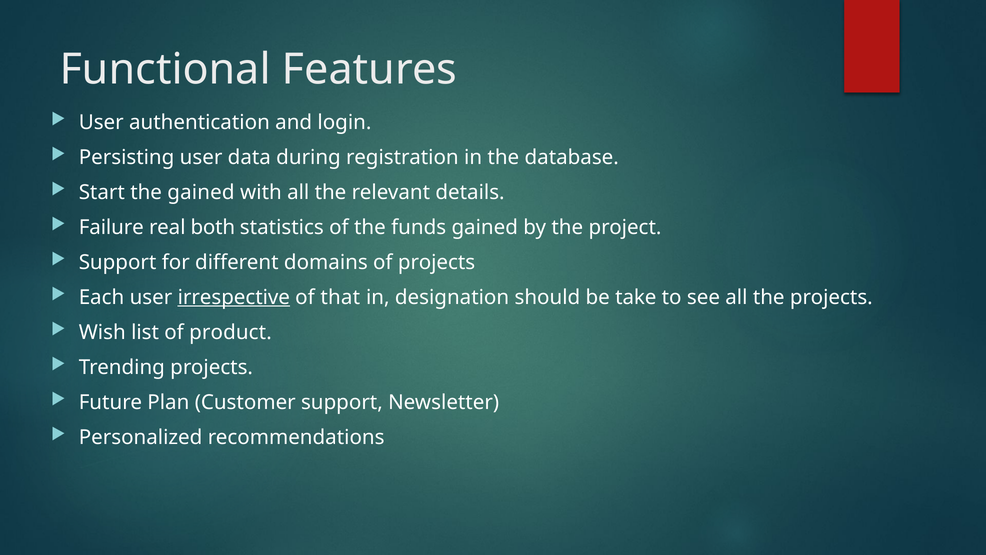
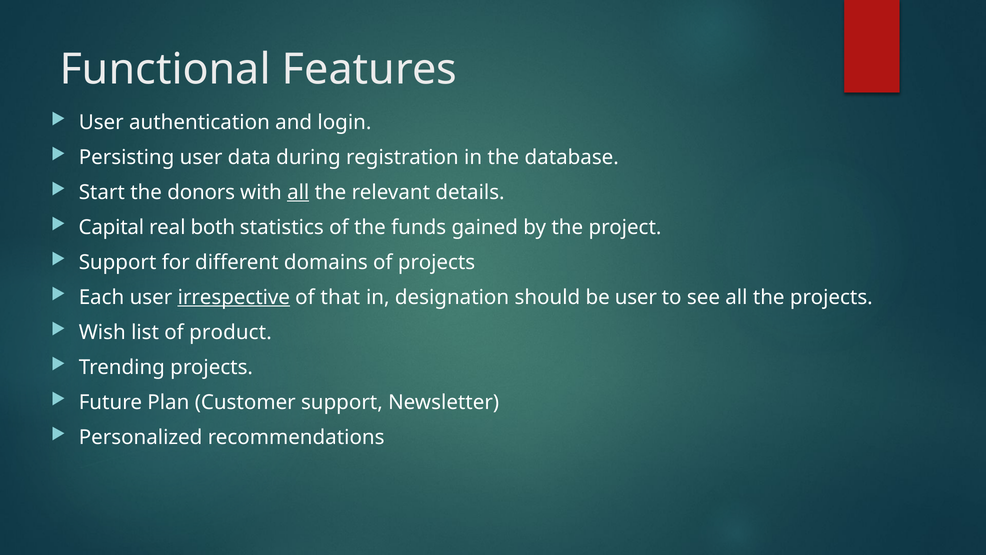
the gained: gained -> donors (201, 192)
all underline: none -> present (298, 192)
Failure: Failure -> Capital (111, 227)
be take: take -> user (636, 297)
